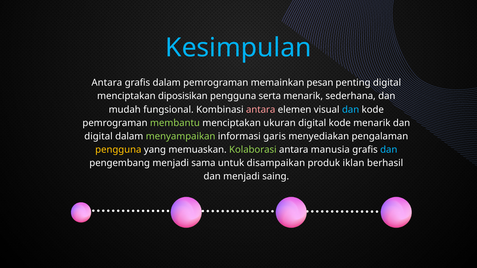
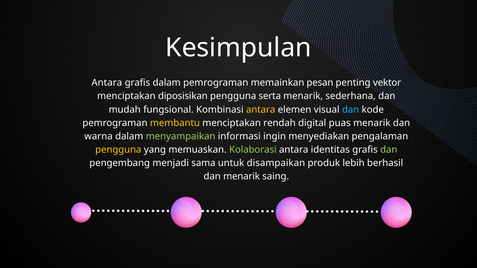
Kesimpulan colour: light blue -> white (238, 48)
penting digital: digital -> vektor (387, 83)
antara colour: pink -> yellow (261, 110)
membantu colour: light green -> yellow (175, 123)
ukuran: ukuran -> rendah (280, 123)
digital kode: kode -> puas (340, 123)
digital: digital -> warna (98, 136)
garis: garis -> ingin (275, 136)
manusia: manusia -> identitas (330, 150)
dan colour: light blue -> light green (389, 150)
iklan: iklan -> lebih (354, 163)
dan menjadi: menjadi -> menarik (242, 177)
